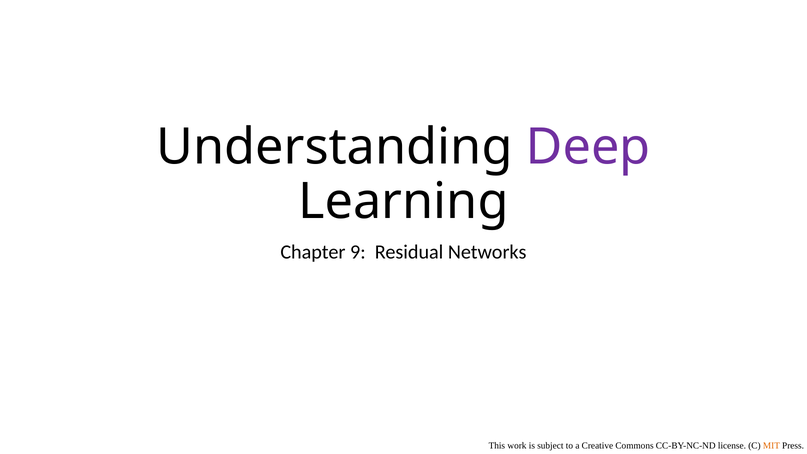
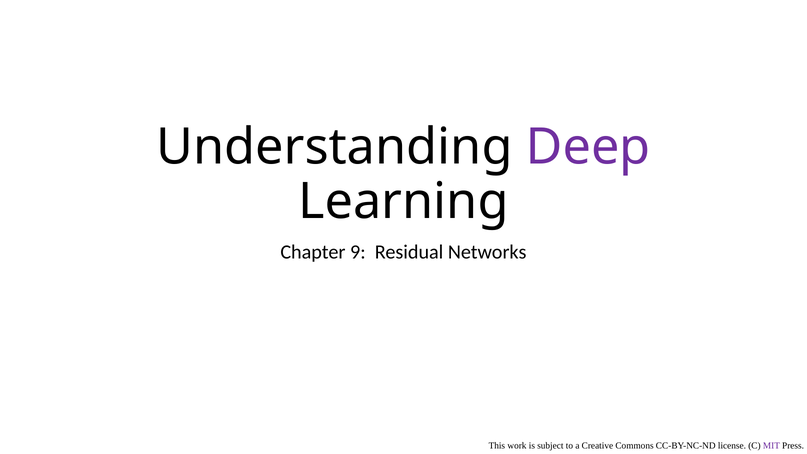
MIT colour: orange -> purple (771, 446)
